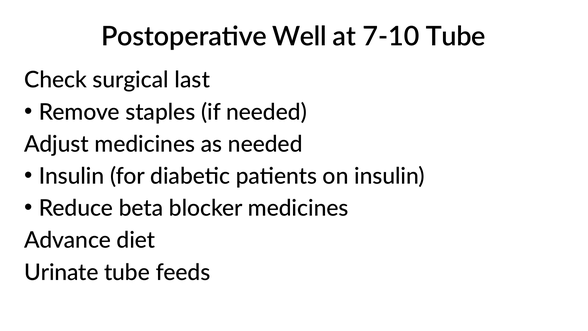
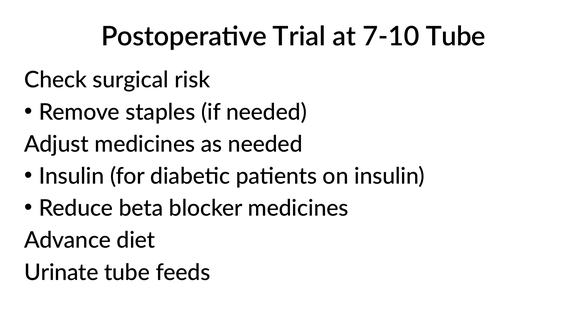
Well: Well -> Trial (299, 36)
last: last -> risk (192, 80)
